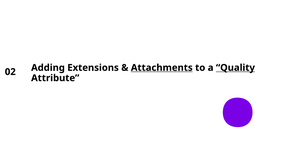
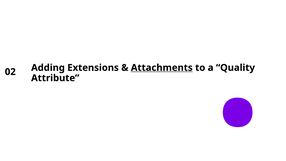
Quality underline: present -> none (235, 68)
